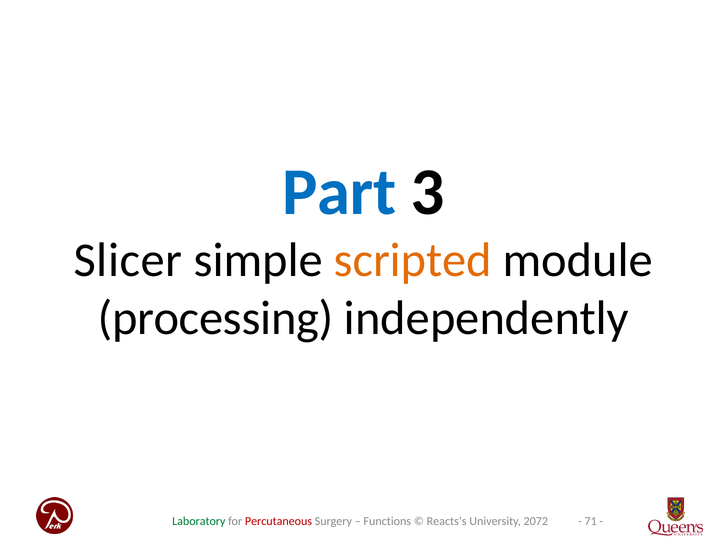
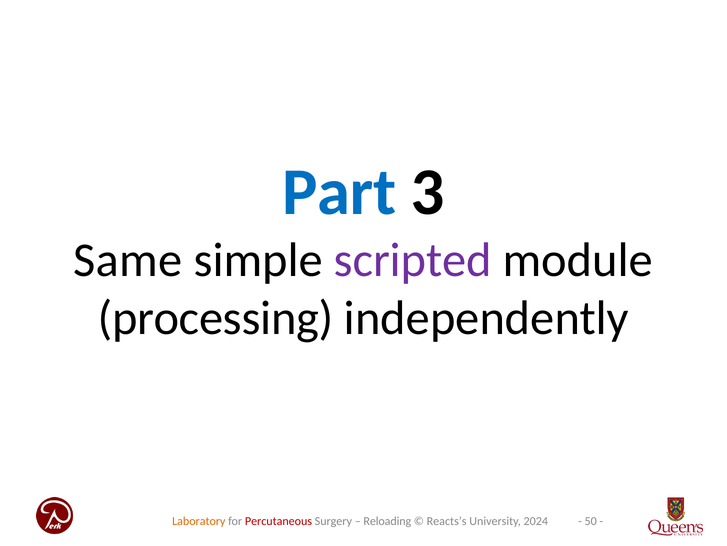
Slicer: Slicer -> Same (128, 260)
scripted colour: orange -> purple (413, 260)
71: 71 -> 50 (591, 521)
Laboratory colour: green -> orange (199, 521)
Functions: Functions -> Reloading (387, 521)
2072: 2072 -> 2024 (536, 521)
